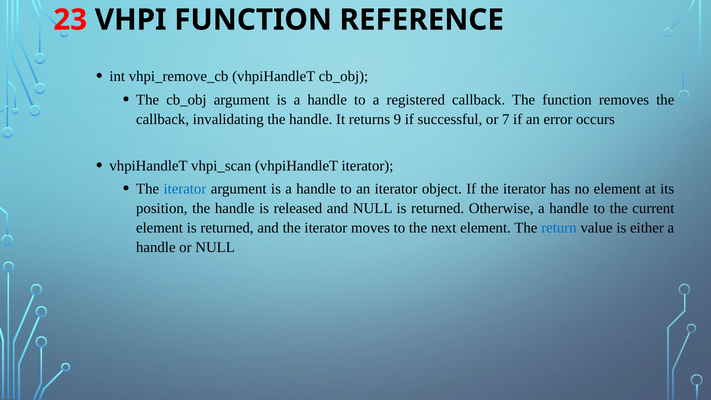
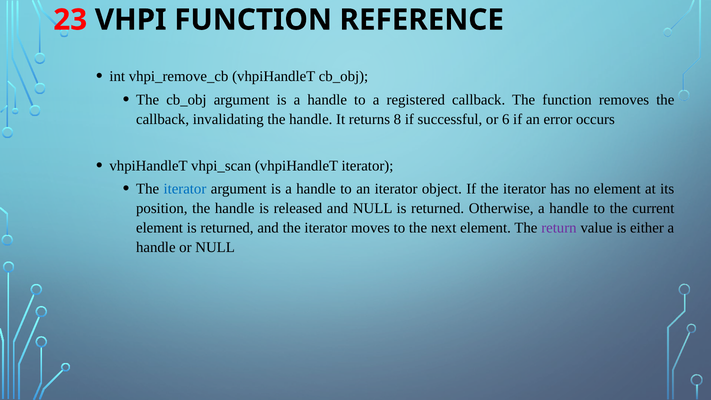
9: 9 -> 8 (397, 119)
7: 7 -> 6 (506, 119)
return colour: blue -> purple (559, 228)
